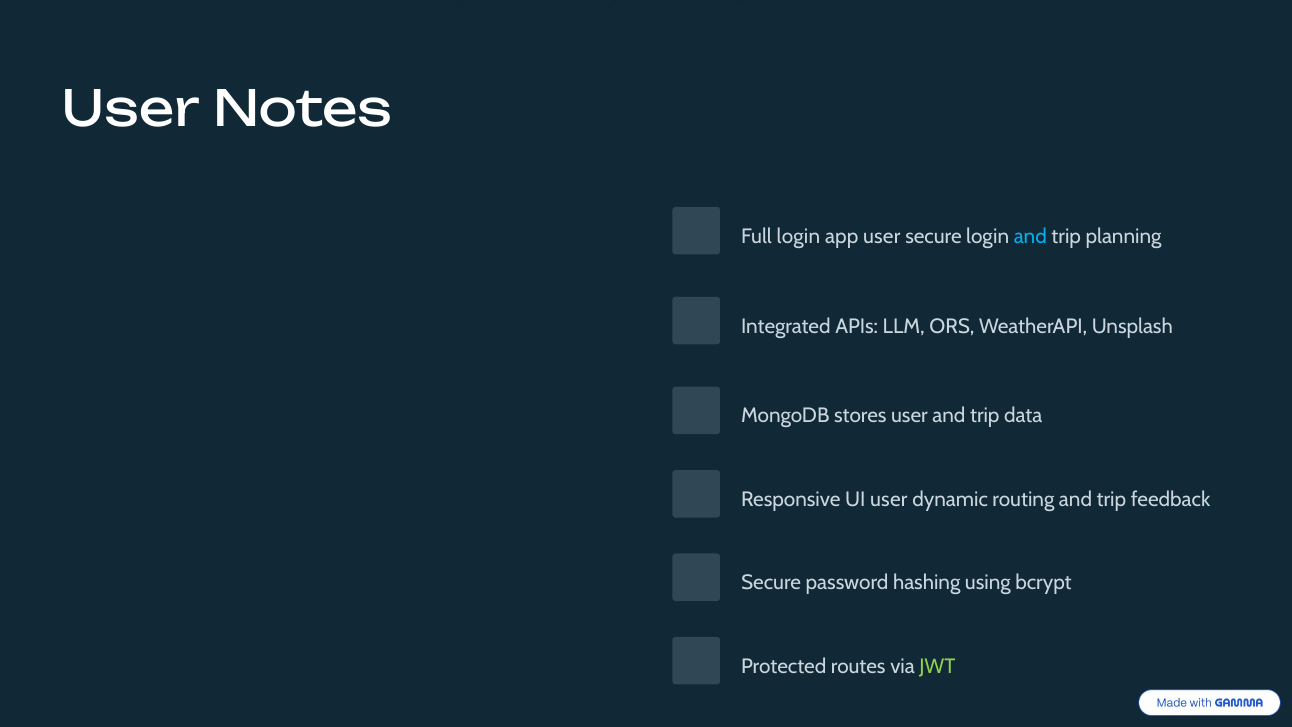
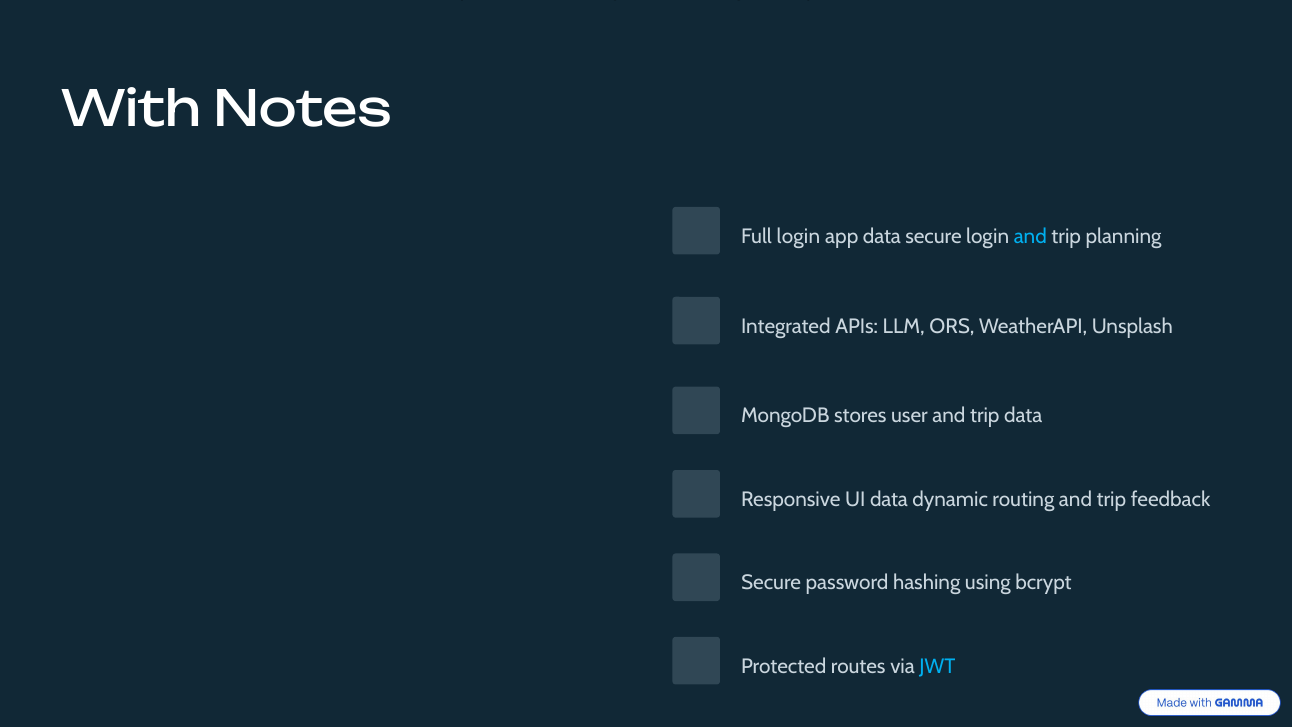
User: User -> With (131, 110)
app user: user -> data (882, 236)
UI user: user -> data (889, 499)
JWT colour: light green -> light blue (937, 666)
